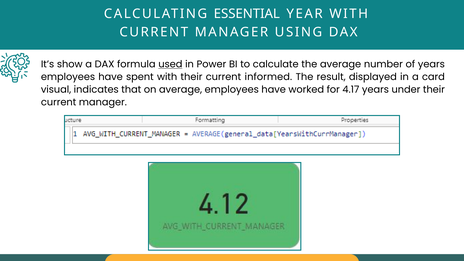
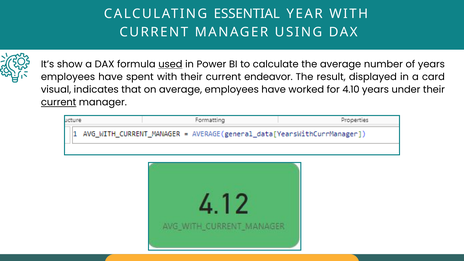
informed: informed -> endeavor (268, 77)
4.17: 4.17 -> 4.10 (351, 90)
current underline: none -> present (59, 102)
